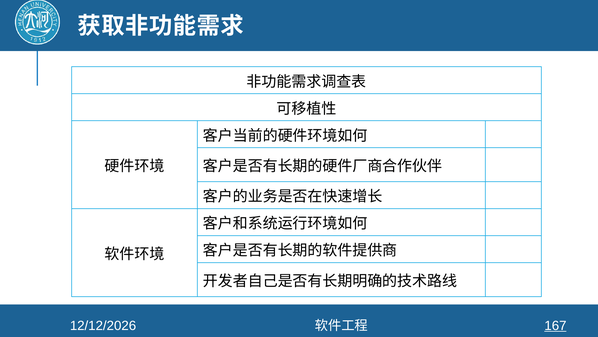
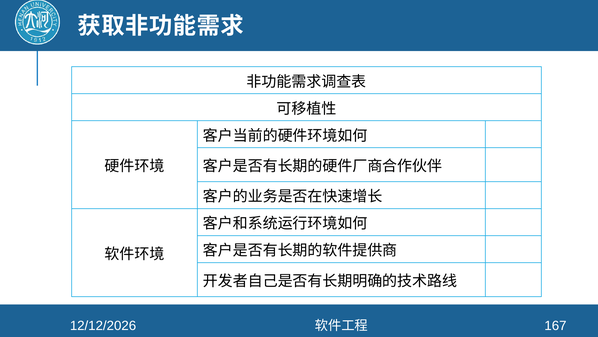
167 underline: present -> none (555, 325)
